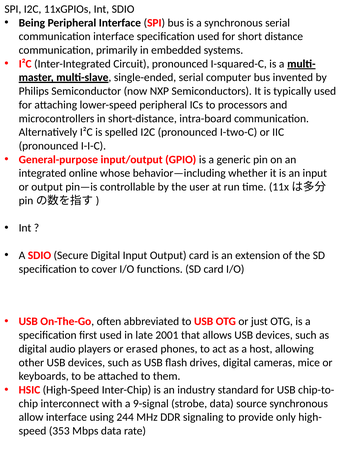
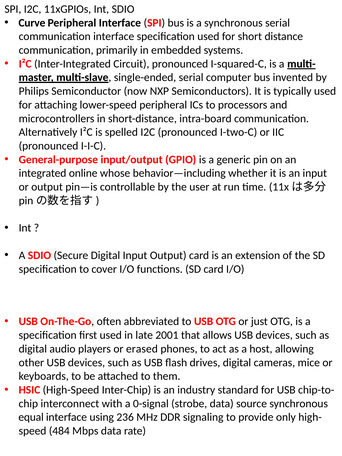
Being: Being -> Curve (32, 23)
9-signal: 9-signal -> 0-signal (151, 404)
allow: allow -> equal (31, 417)
244: 244 -> 236 (125, 417)
353: 353 -> 484 (59, 431)
